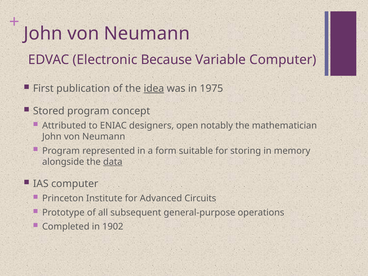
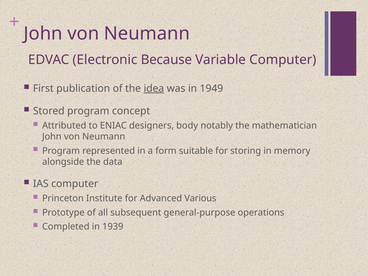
1975: 1975 -> 1949 (211, 88)
open: open -> body (187, 126)
data underline: present -> none (113, 162)
Circuits: Circuits -> Various (200, 198)
1902: 1902 -> 1939 (113, 227)
